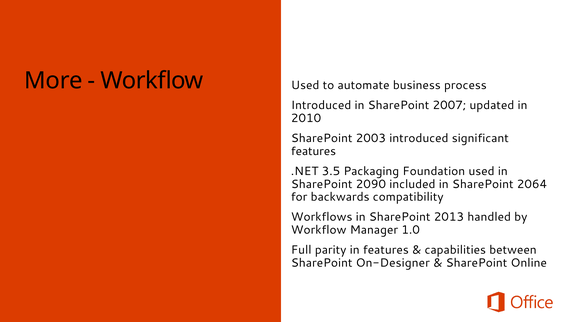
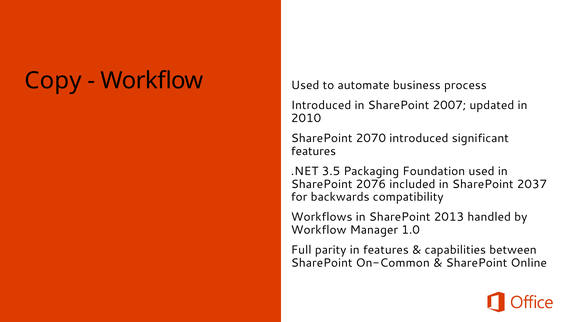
More: More -> Copy (53, 81)
2003: 2003 -> 2070 (371, 138)
2090: 2090 -> 2076 (371, 184)
2064: 2064 -> 2037 (532, 184)
On-Designer: On-Designer -> On-Common (393, 263)
